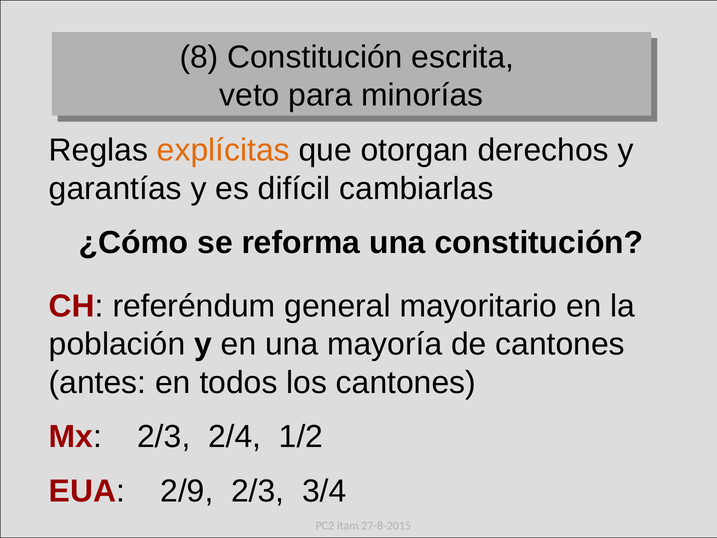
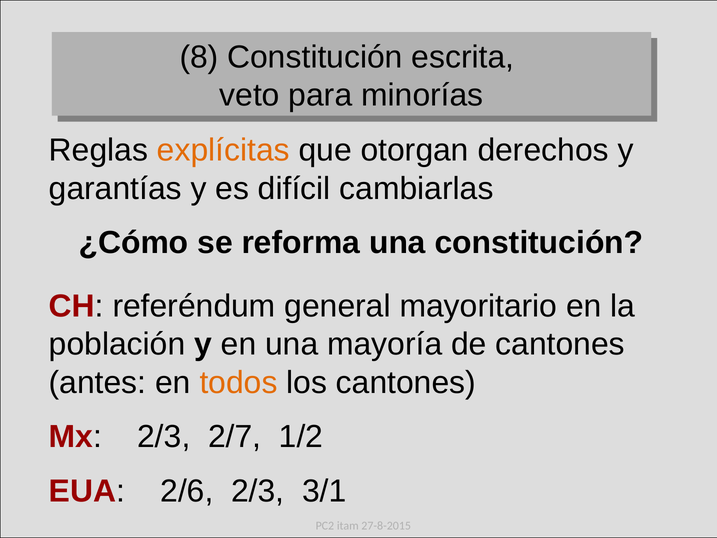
todos colour: black -> orange (239, 383)
2/4: 2/4 -> 2/7 (235, 437)
2/9: 2/9 -> 2/6 (187, 491)
3/4: 3/4 -> 3/1 (324, 491)
